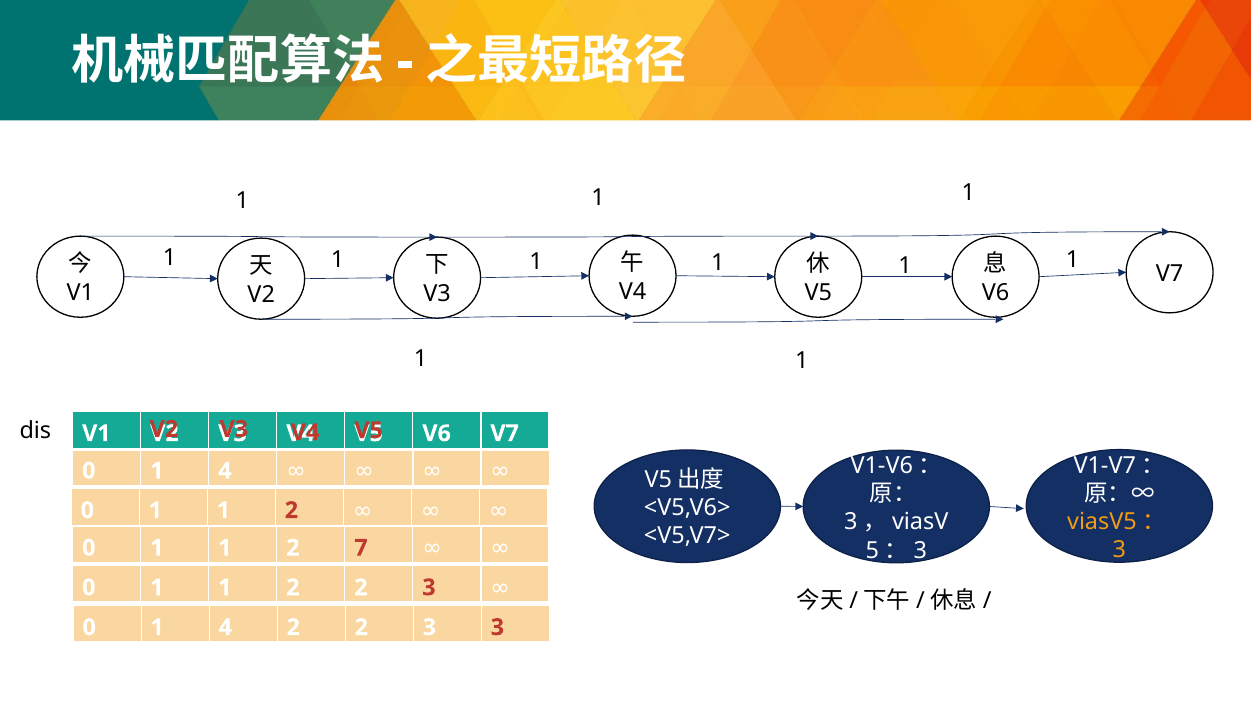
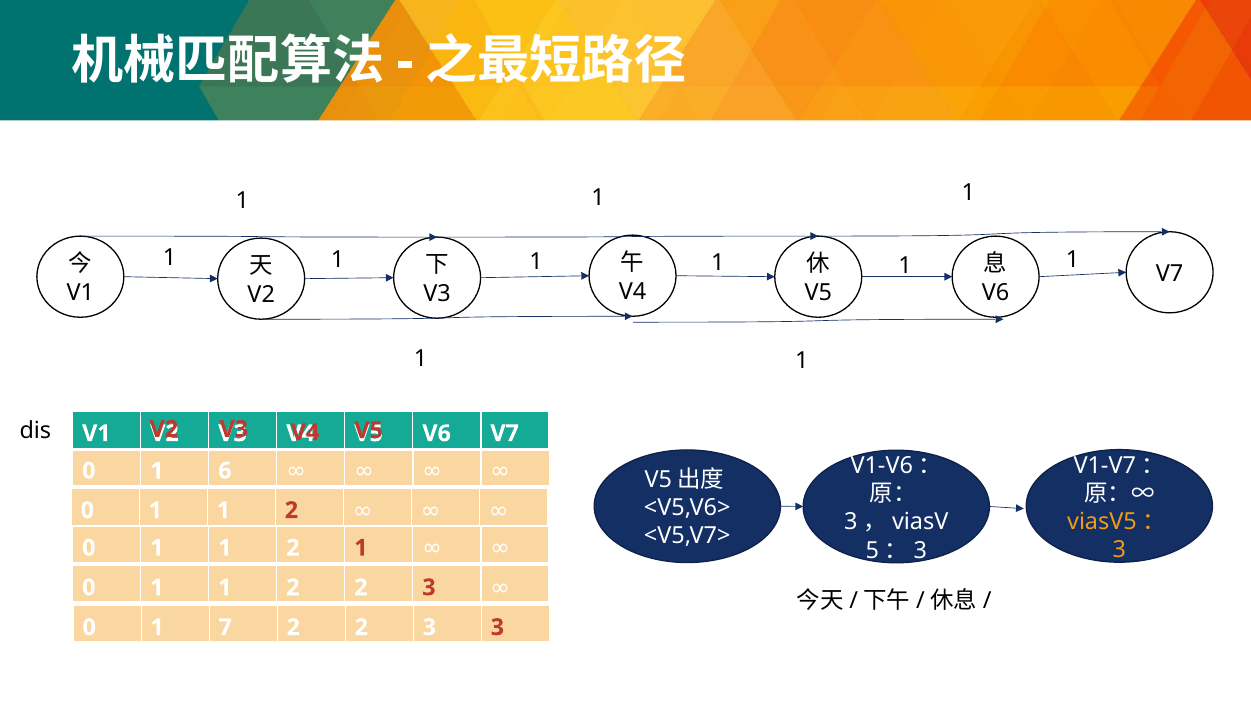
4: 4 -> 6 (225, 471)
2 7: 7 -> 1 (361, 548)
4: 4 -> 7 (225, 627)
